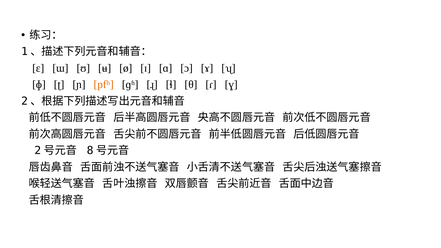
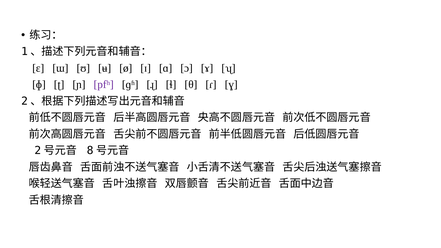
pfʰ colour: orange -> purple (104, 85)
